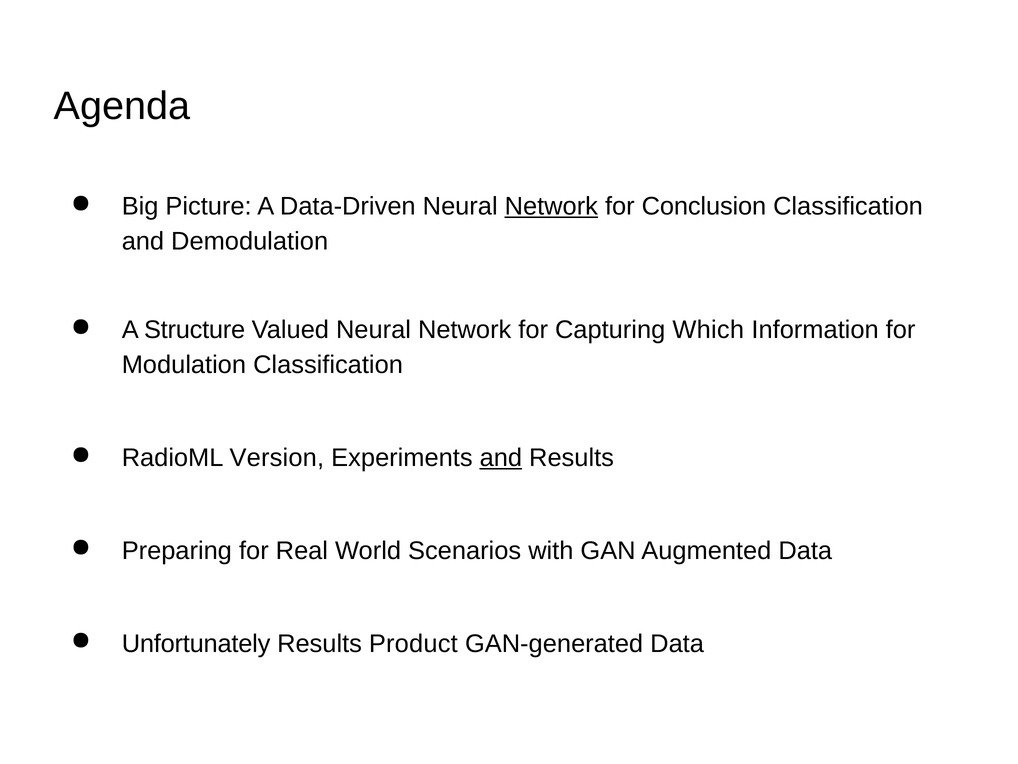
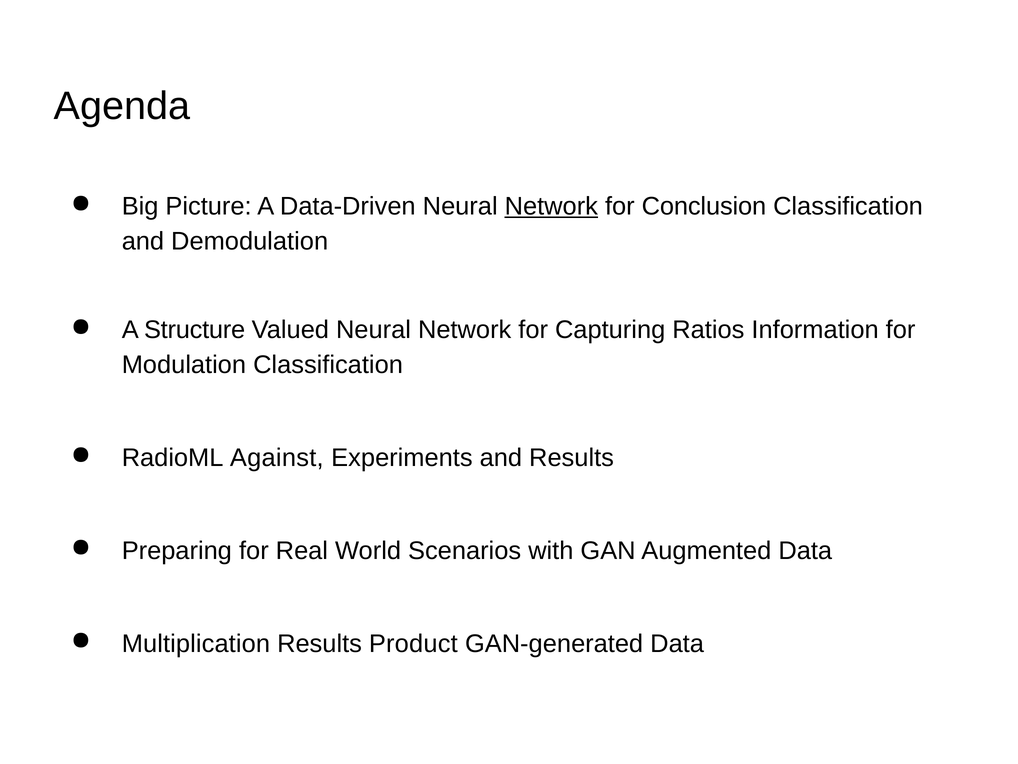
Which: Which -> Ratios (708, 330)
Version: Version -> Against (277, 458)
and underline: present -> none (501, 458)
Unfortunately: Unfortunately -> Multiplication (196, 643)
